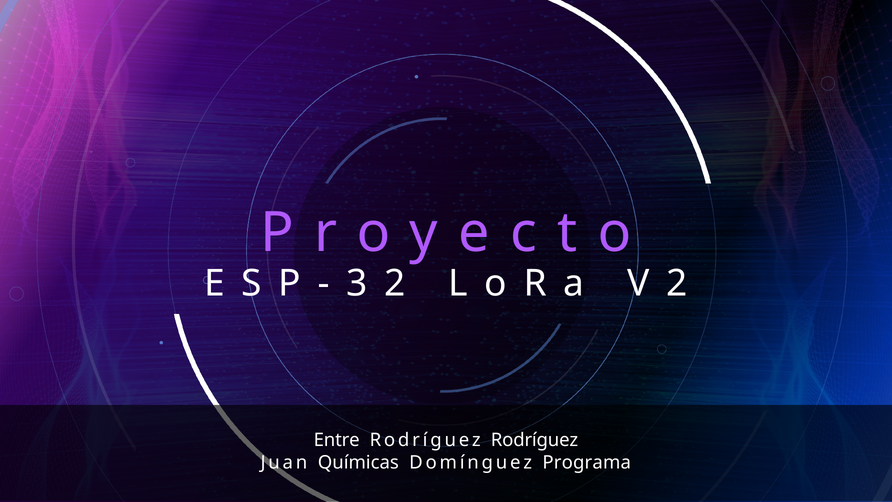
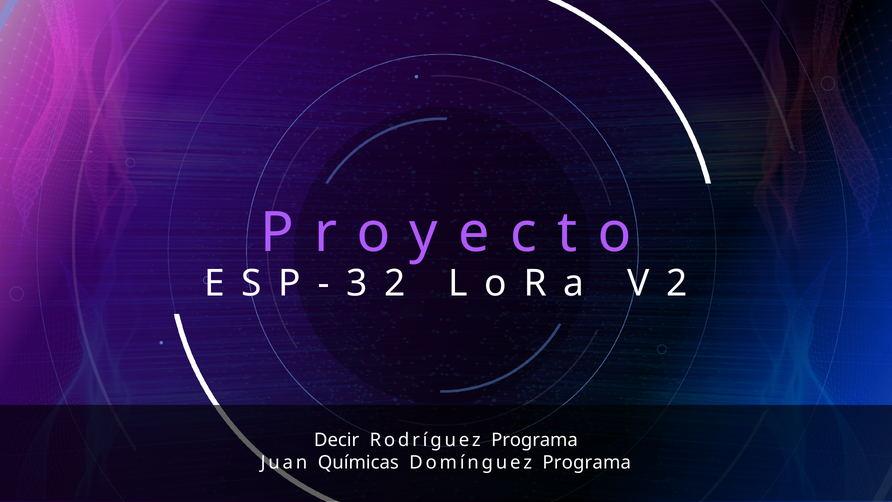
Entre: Entre -> Decir (337, 440)
Rodríguez Rodríguez: Rodríguez -> Programa (534, 440)
